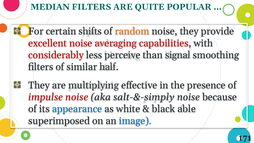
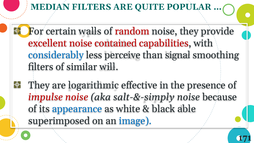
shifts: shifts -> walls (90, 31)
random colour: orange -> red (132, 31)
averaging: averaging -> contained (116, 43)
considerably colour: red -> blue (56, 55)
half: half -> will (109, 67)
multiplying: multiplying -> logarithmic (94, 85)
